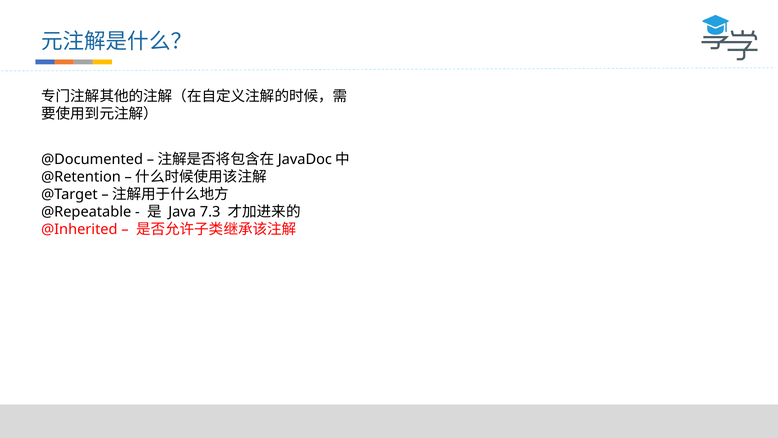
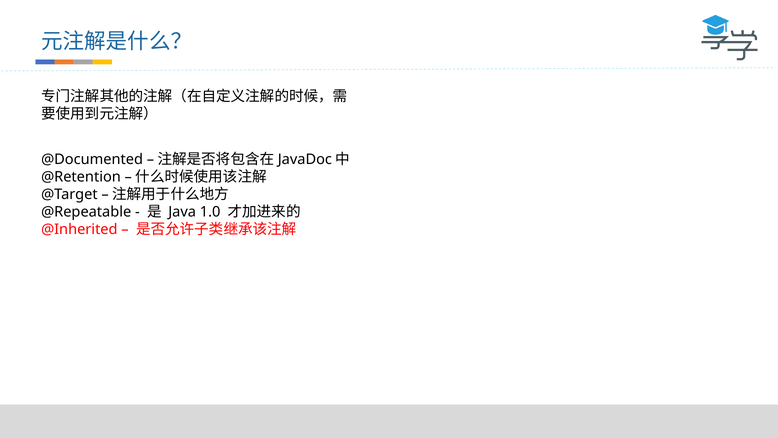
7.3: 7.3 -> 1.0 (210, 212)
